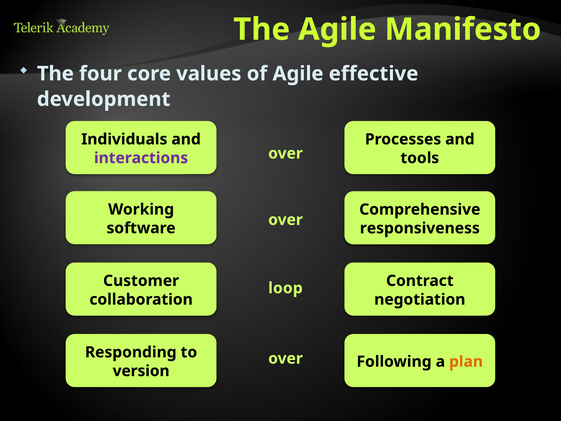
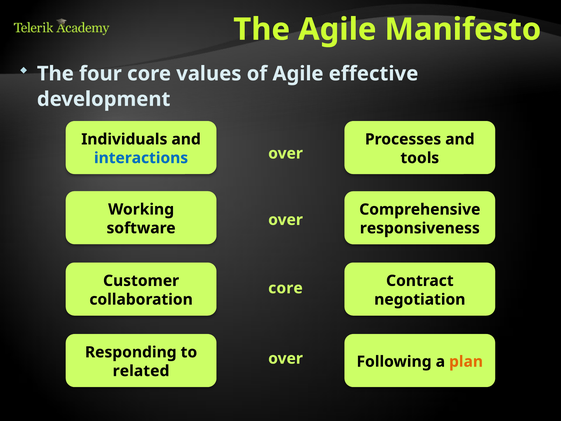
interactions colour: purple -> blue (141, 158)
loop: loop -> core (285, 288)
version: version -> related (141, 371)
